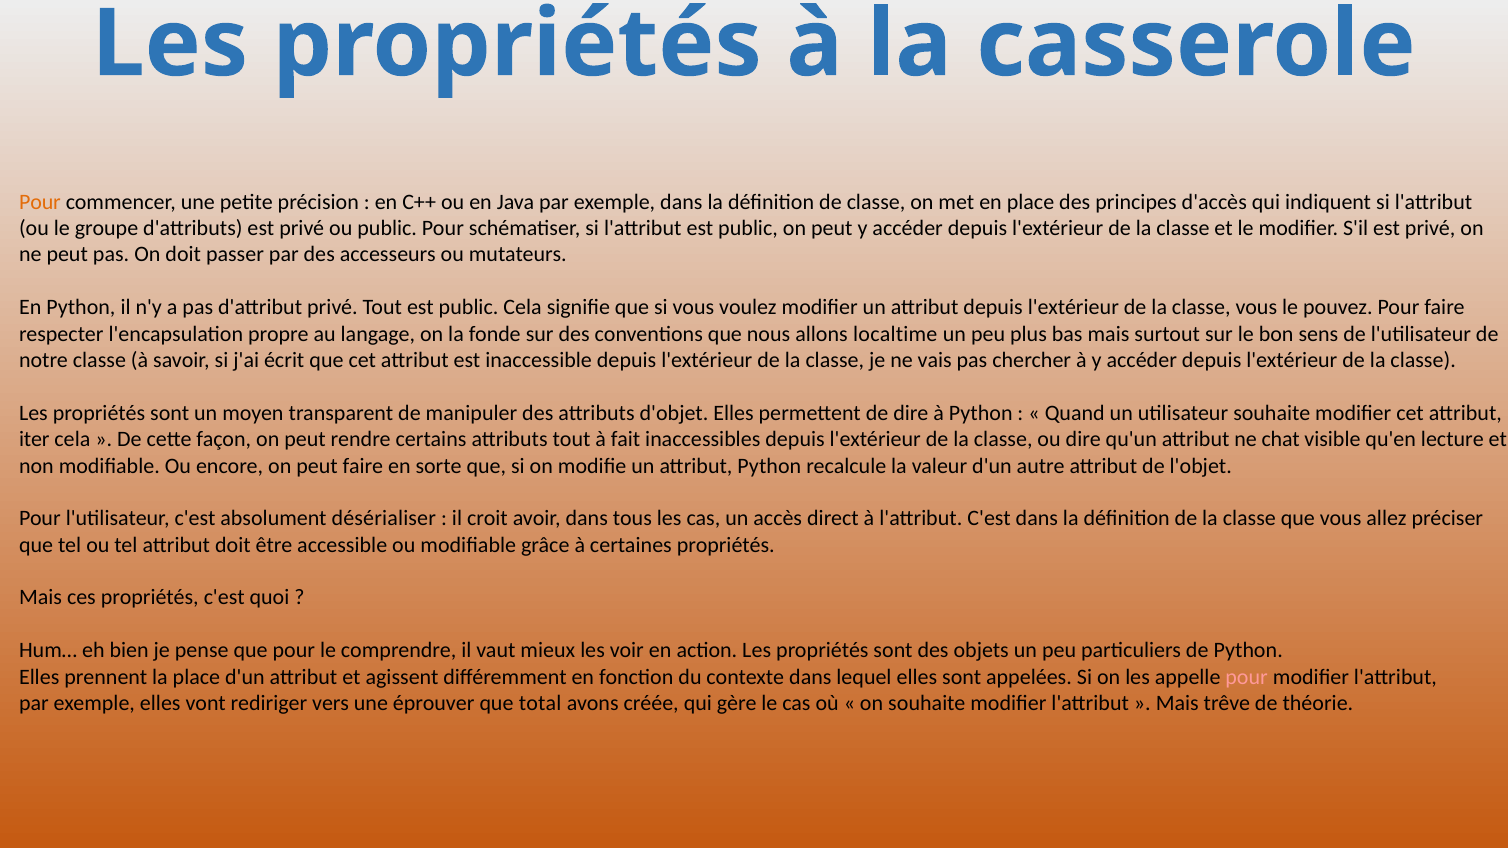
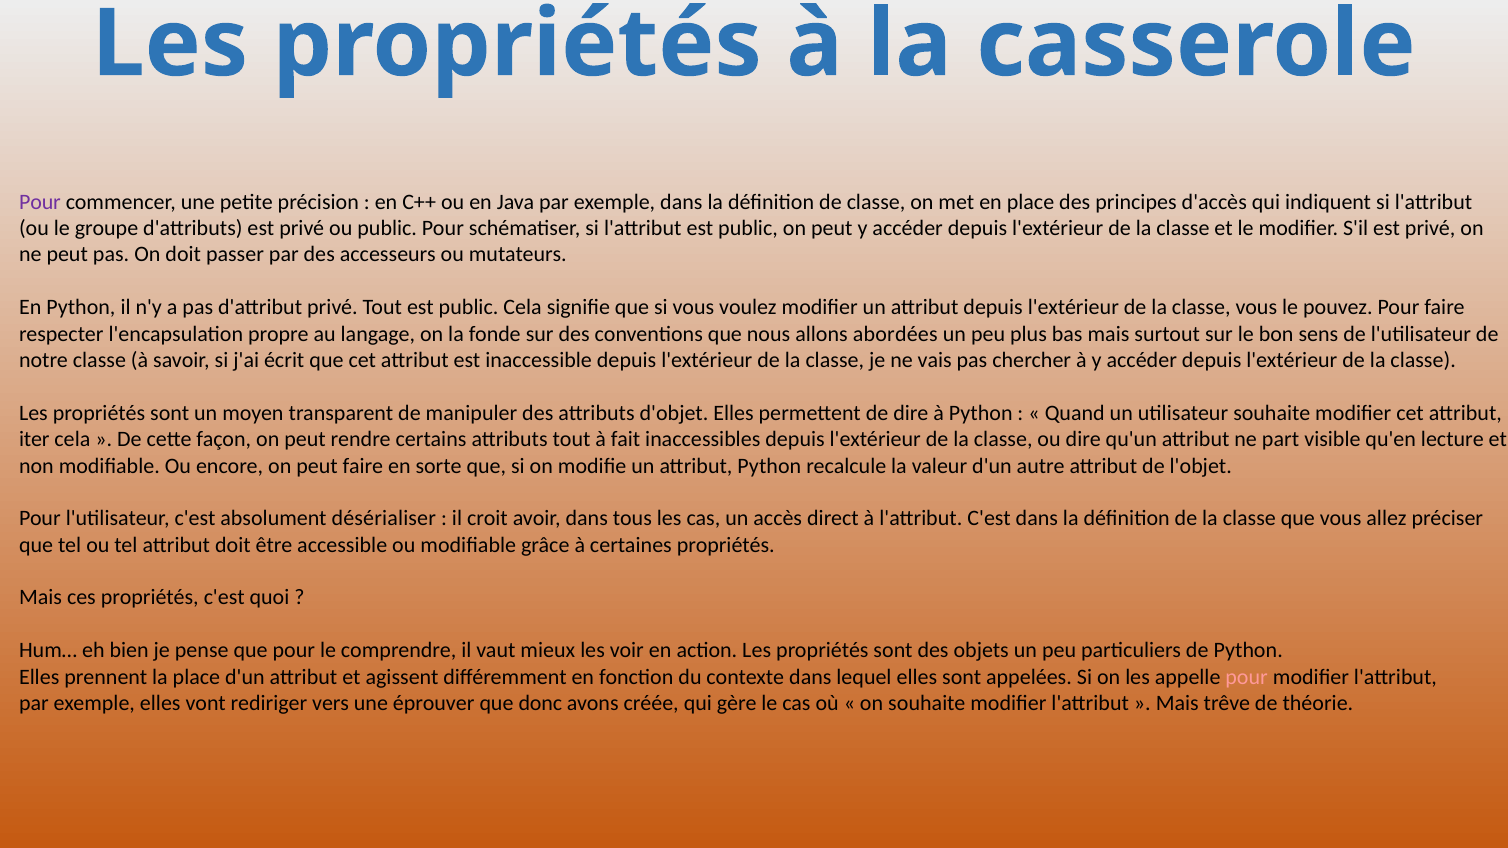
Pour colour: orange -> purple (40, 202)
localtime: localtime -> abordées (895, 334)
chat: chat -> part (1281, 439)
total: total -> donc (540, 704)
